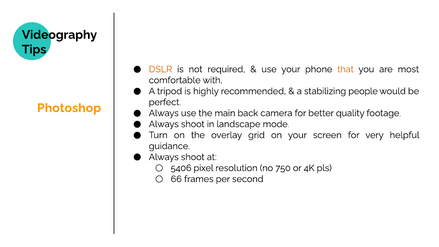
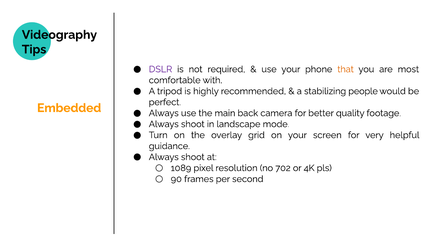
DSLR colour: orange -> purple (160, 69)
Photoshop: Photoshop -> Embedded (69, 108)
5406: 5406 -> 1089 (181, 168)
750: 750 -> 702 (283, 168)
66: 66 -> 90 (176, 179)
